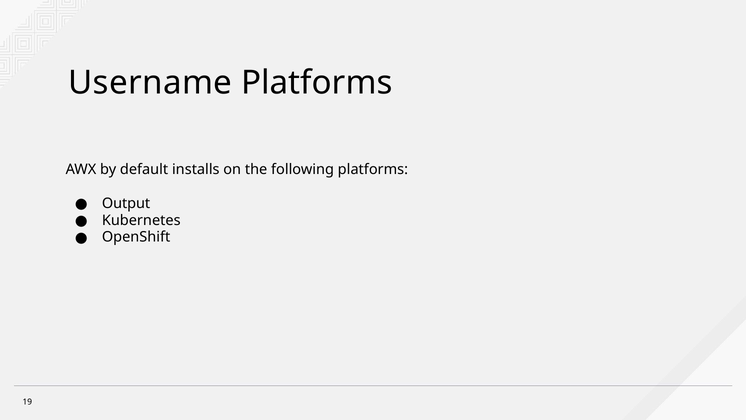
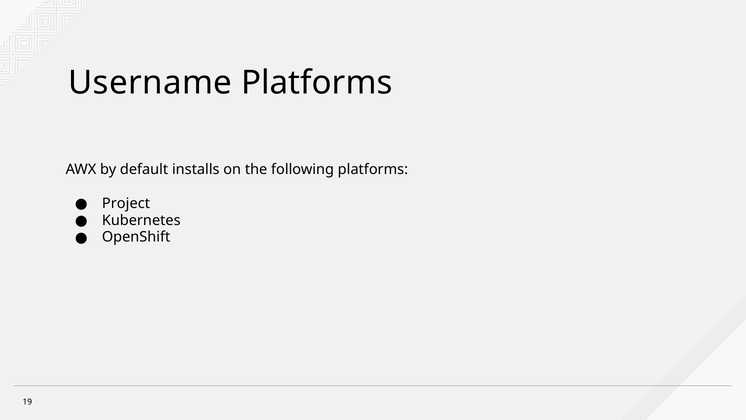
Output: Output -> Project (126, 203)
